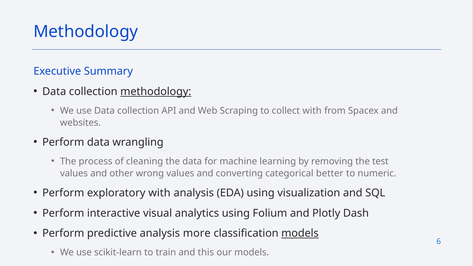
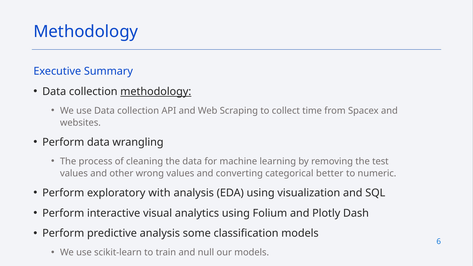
collect with: with -> time (312, 111)
more: more -> some (197, 233)
models underline: present -> none (300, 233)
this: this -> null (206, 253)
